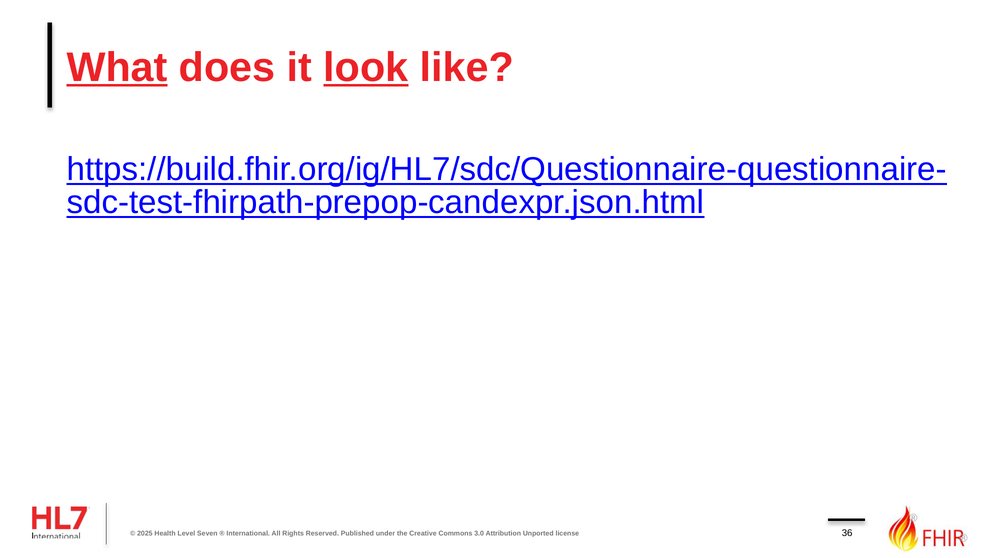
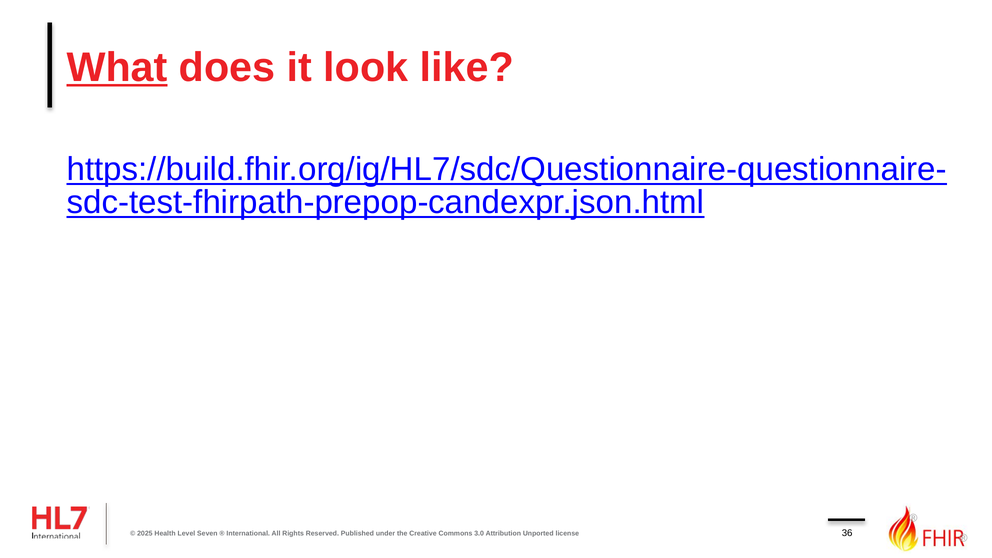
look underline: present -> none (366, 68)
